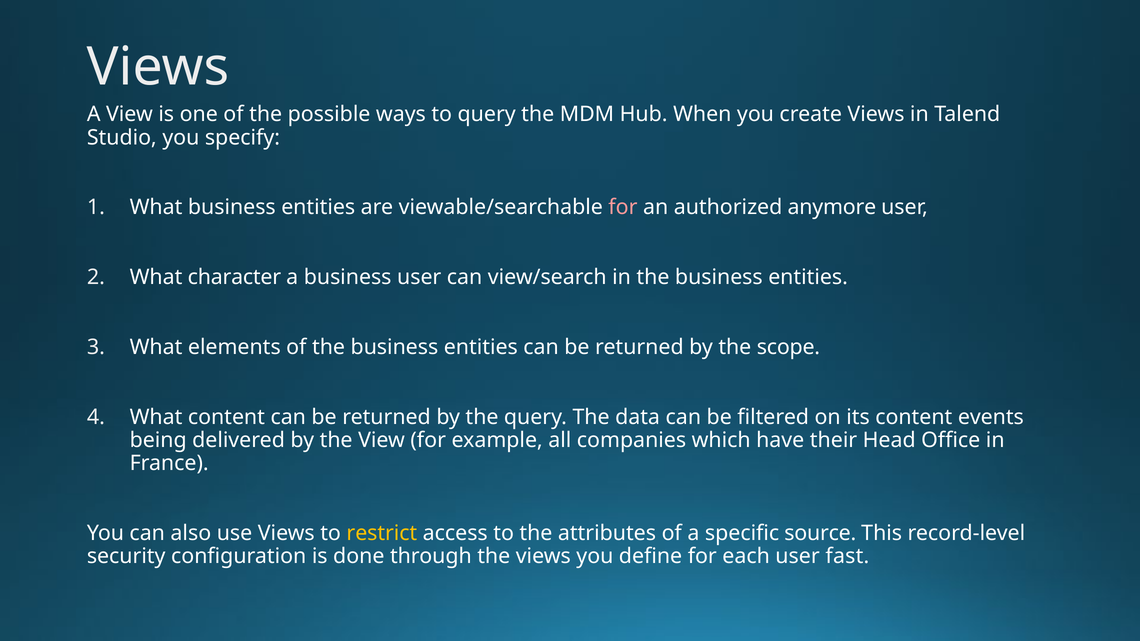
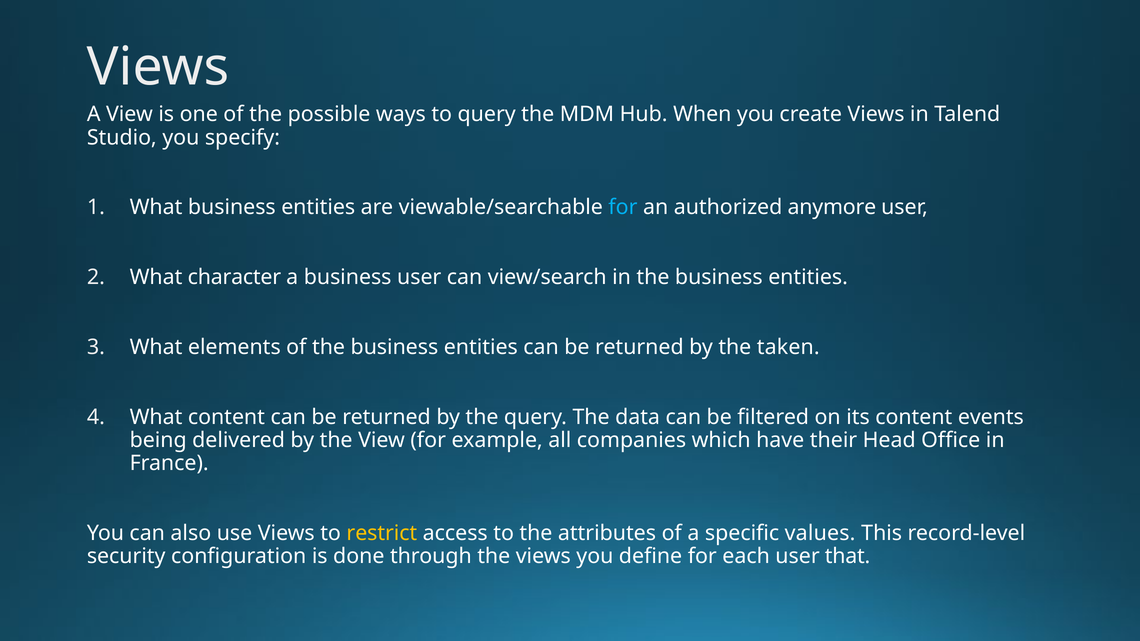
for colour: pink -> light blue (623, 207)
scope: scope -> taken (788, 347)
source: source -> values (820, 533)
fast: fast -> that (848, 556)
